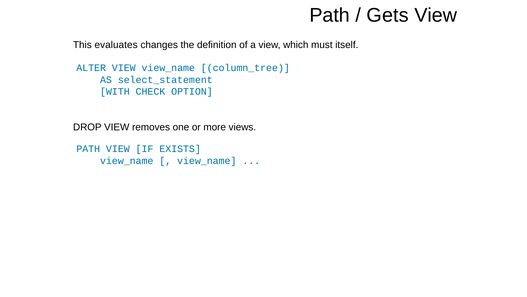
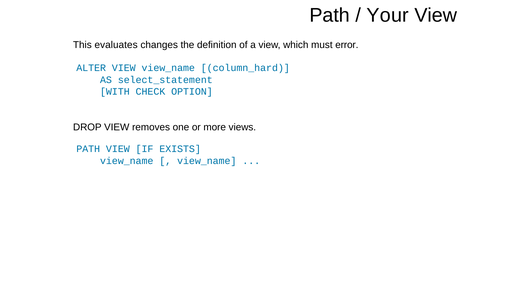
Gets: Gets -> Your (388, 15)
itself: itself -> error (347, 45)
column_tree: column_tree -> column_hard (245, 68)
